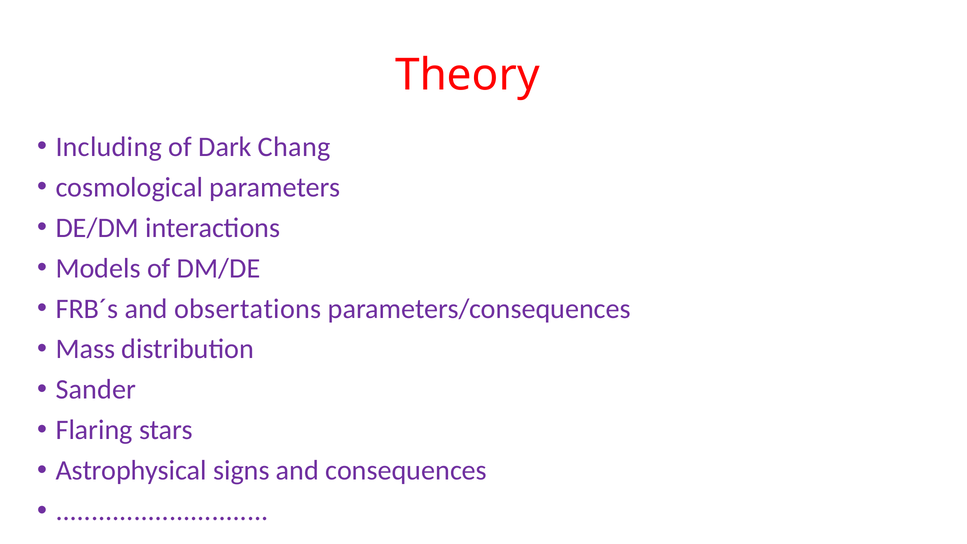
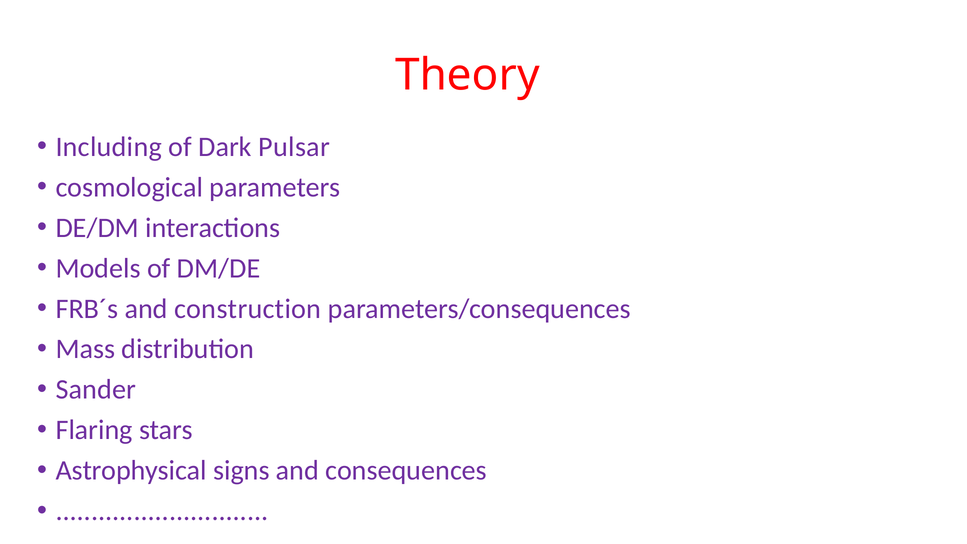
Chang: Chang -> Pulsar (294, 147)
obsertations: obsertations -> construction (248, 309)
